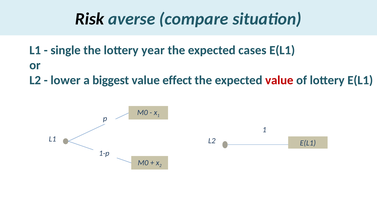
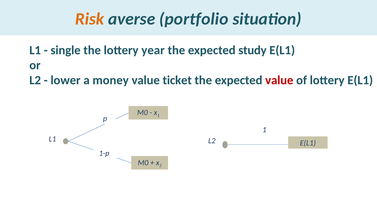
Risk colour: black -> orange (90, 19)
compare: compare -> portfolio (194, 19)
cases: cases -> study (252, 50)
biggest: biggest -> money (111, 80)
effect: effect -> ticket (177, 80)
